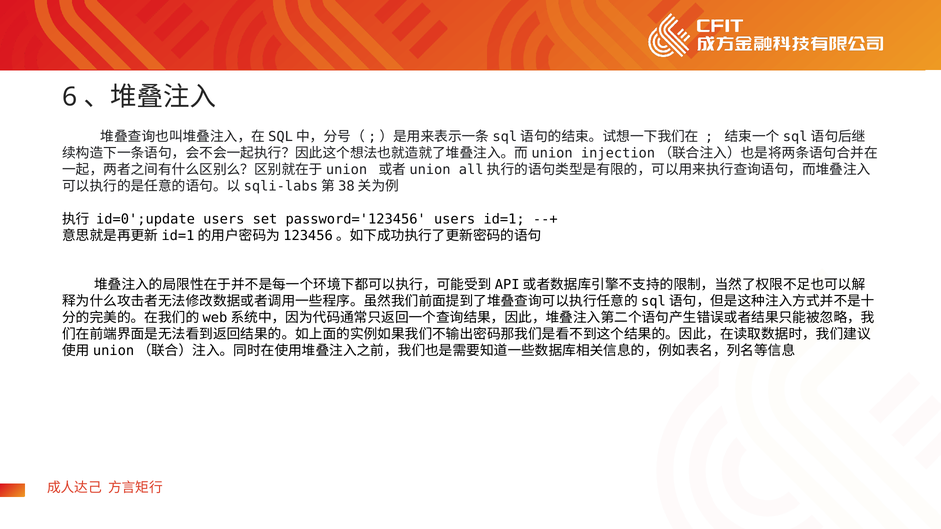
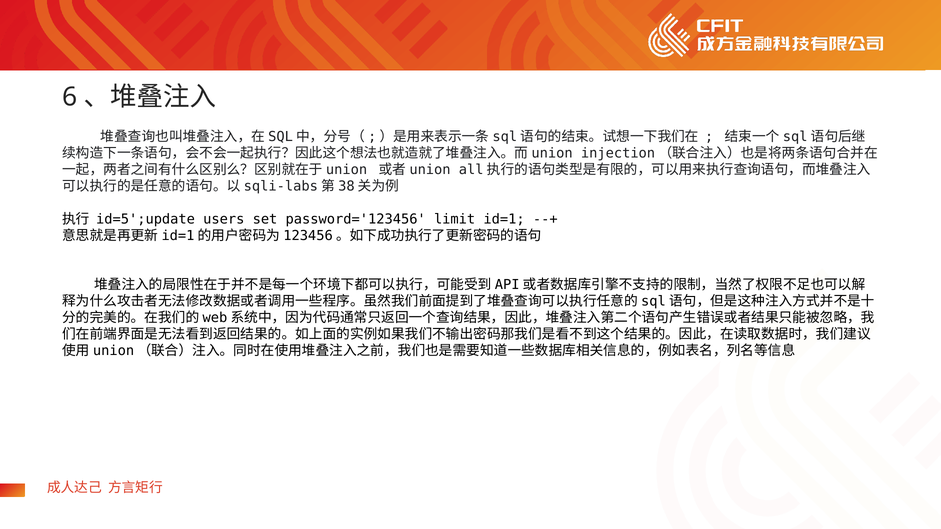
id=0';update: id=0';update -> id=5';update (146, 219)
password='123456 users: users -> limit (455, 219)
